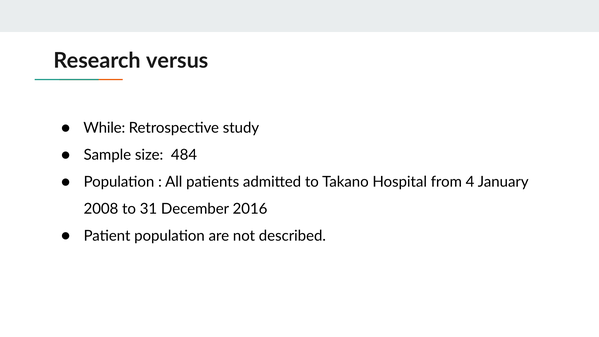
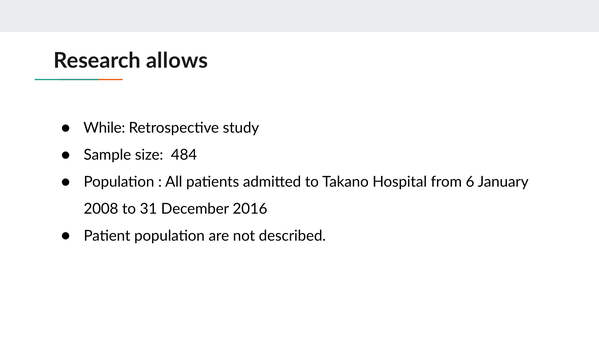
versus: versus -> allows (177, 61)
4: 4 -> 6 (470, 182)
